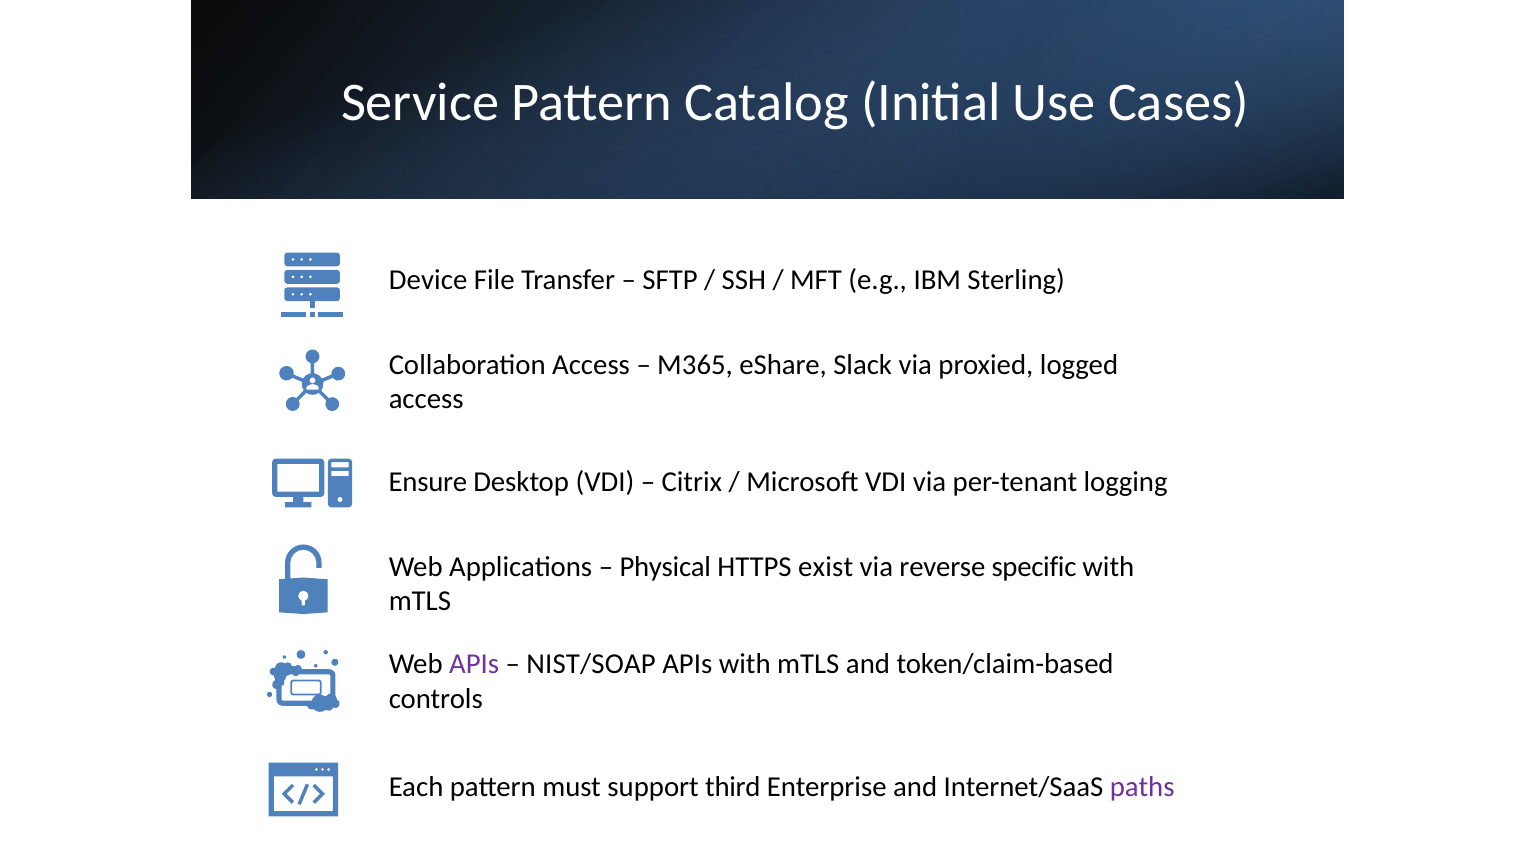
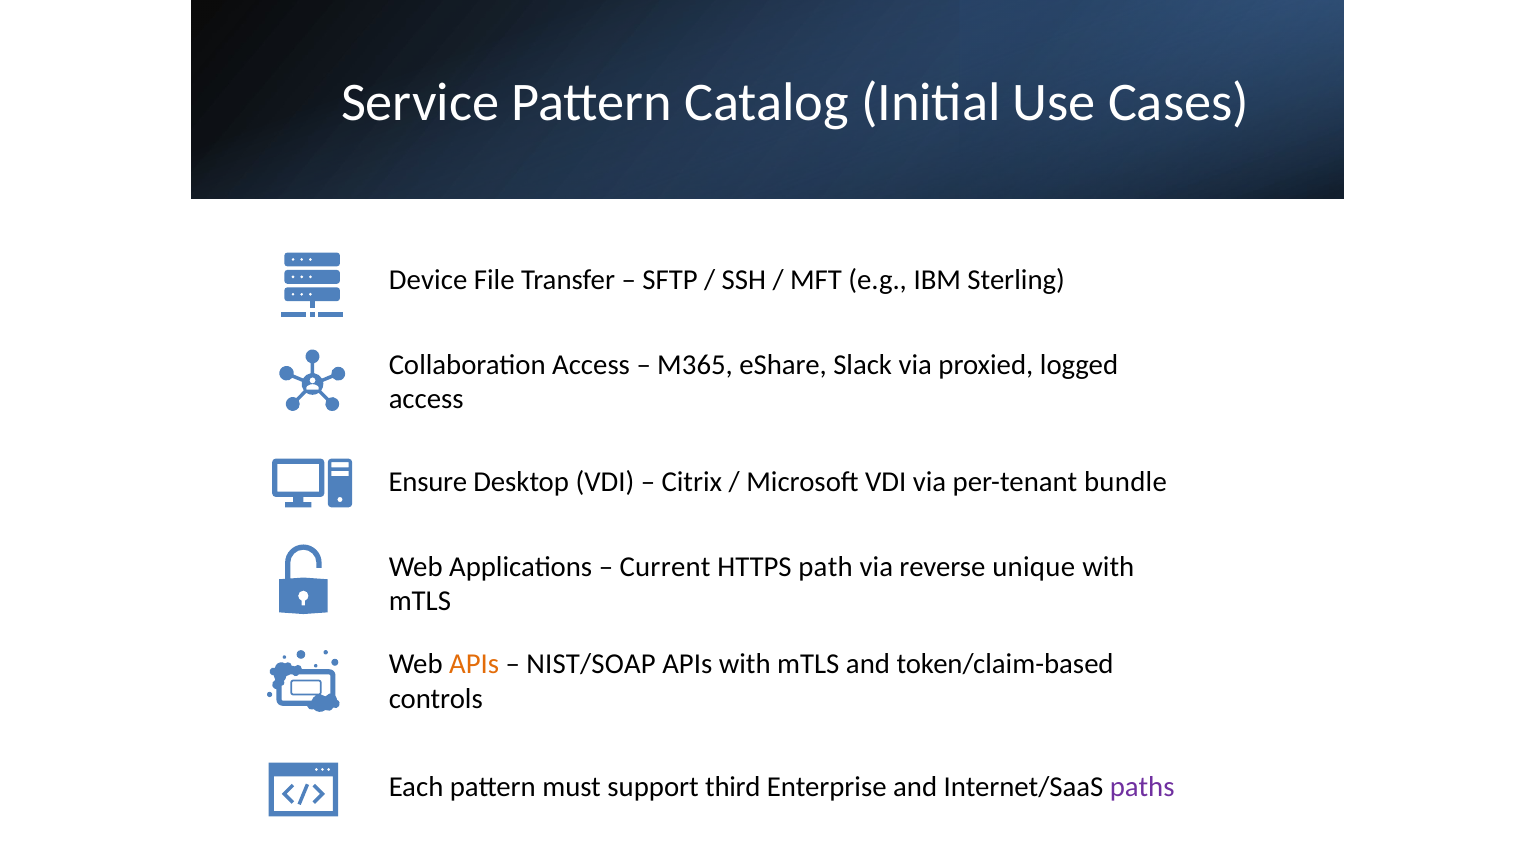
logging: logging -> bundle (1125, 482)
Physical: Physical -> Current (665, 566)
exist: exist -> path (826, 566)
specific: specific -> unique (1034, 566)
APIs colour: purple -> orange (474, 664)
